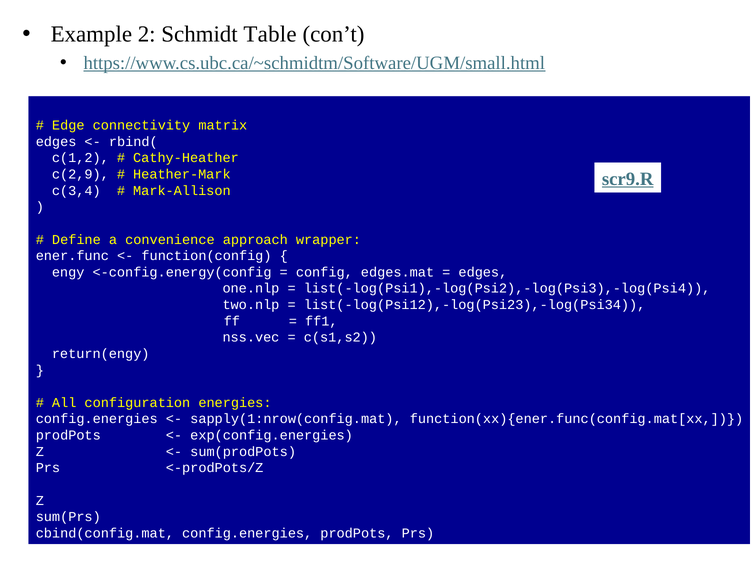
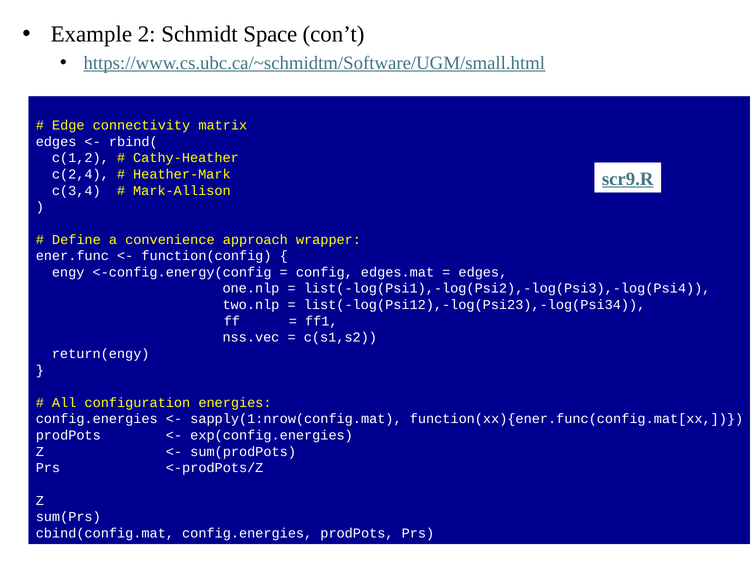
Table: Table -> Space (270, 34)
c(2,9: c(2,9 -> c(2,4 (80, 174)
